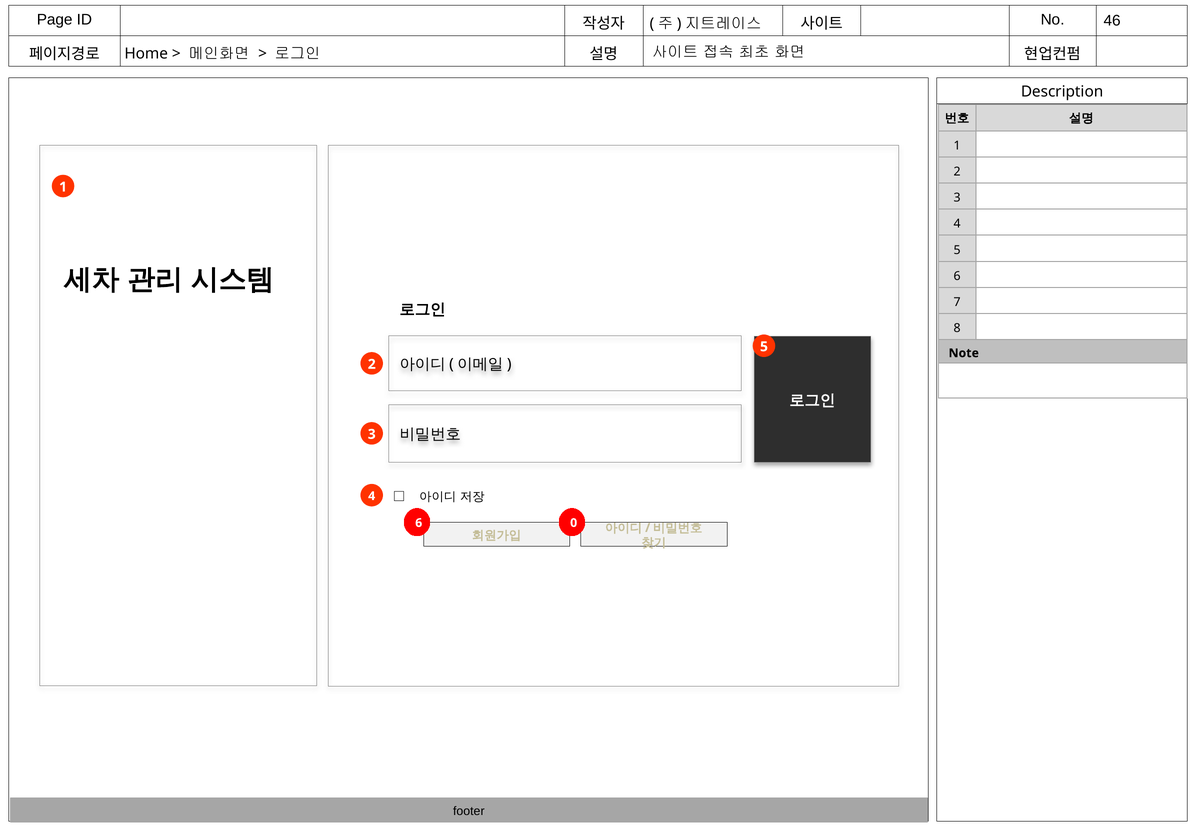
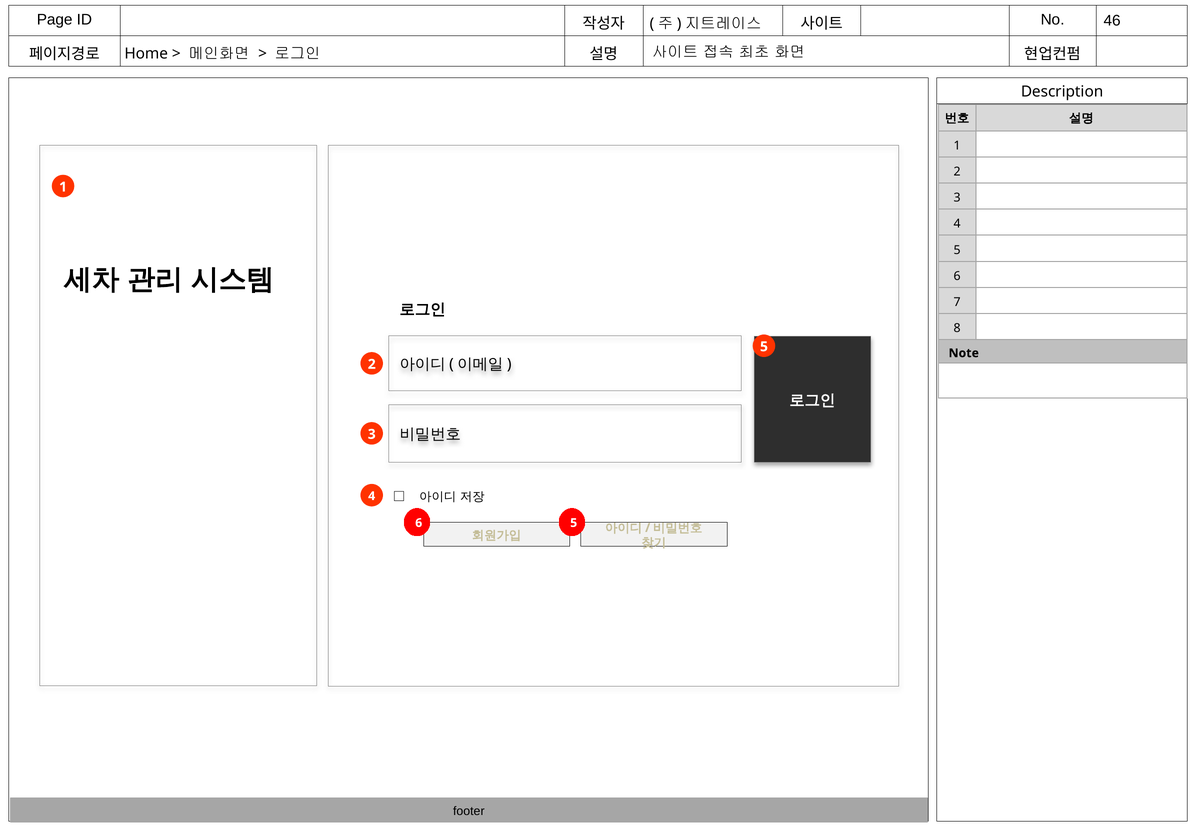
6 0: 0 -> 5 (574, 523)
